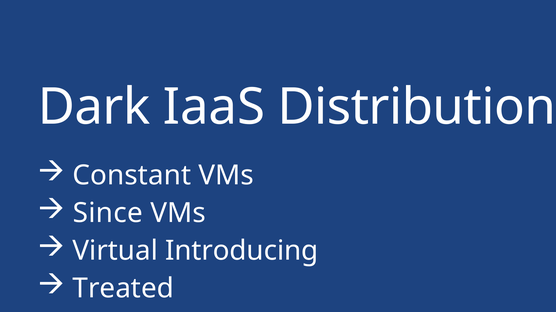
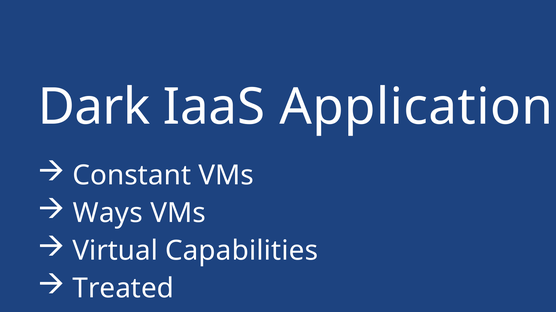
Distribution: Distribution -> Application (416, 107)
Since: Since -> Ways (108, 214)
Introducing: Introducing -> Capabilities (242, 251)
